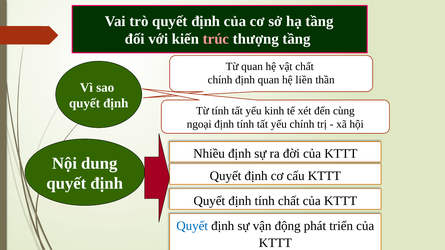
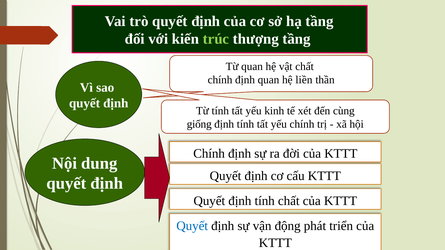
trúc colour: pink -> light green (216, 39)
ngoại: ngoại -> giống (199, 124)
Nhiều: Nhiều -> Chính (209, 154)
